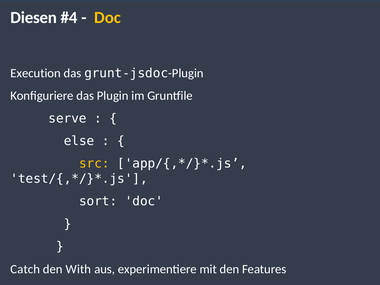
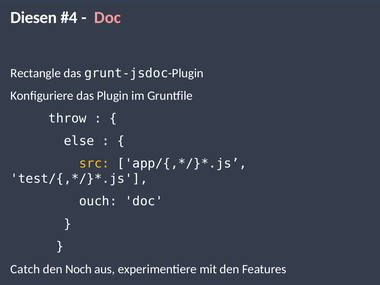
Doc colour: yellow -> pink (108, 18)
Execution: Execution -> Rectangle (36, 73)
serve: serve -> throw (68, 118)
sort: sort -> ouch (98, 201)
With: With -> Noch (78, 269)
